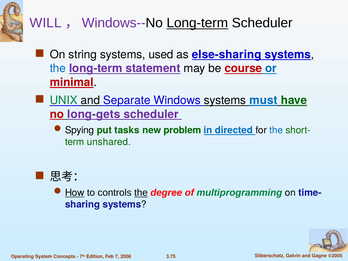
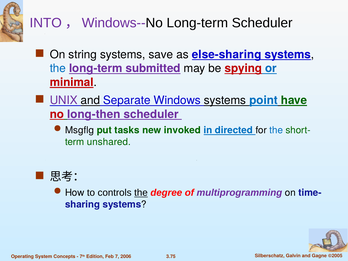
WILL: WILL -> INTO (46, 23)
Long-term underline: present -> none (197, 23)
used: used -> save (161, 54)
statement: statement -> submitted (153, 68)
course: course -> spying (243, 68)
UNIX colour: green -> purple (64, 100)
must: must -> point (264, 100)
long-gets: long-gets -> long-then (94, 114)
Spying: Spying -> Msgflg (79, 130)
problem: problem -> invoked (182, 130)
How underline: present -> none (75, 193)
multiprogramming colour: green -> purple (239, 193)
